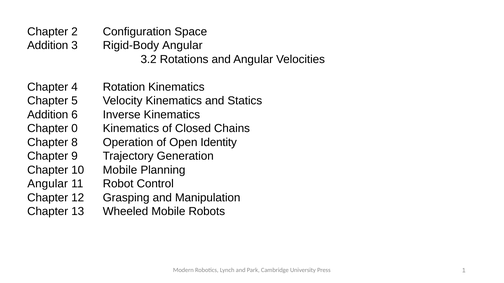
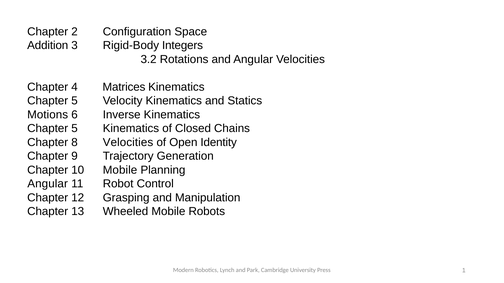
Rigid-Body Angular: Angular -> Integers (183, 46)
Rotation: Rotation -> Matrices (124, 87)
Addition: Addition -> Motions (48, 115)
0: 0 -> 5 (75, 129)
8 Operation: Operation -> Velocities (128, 143)
